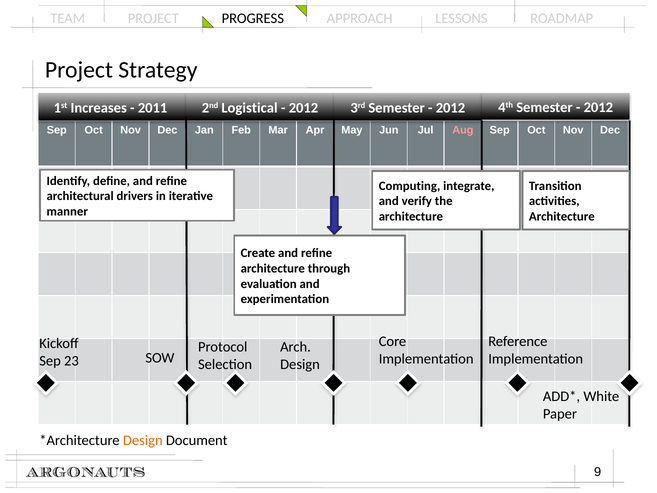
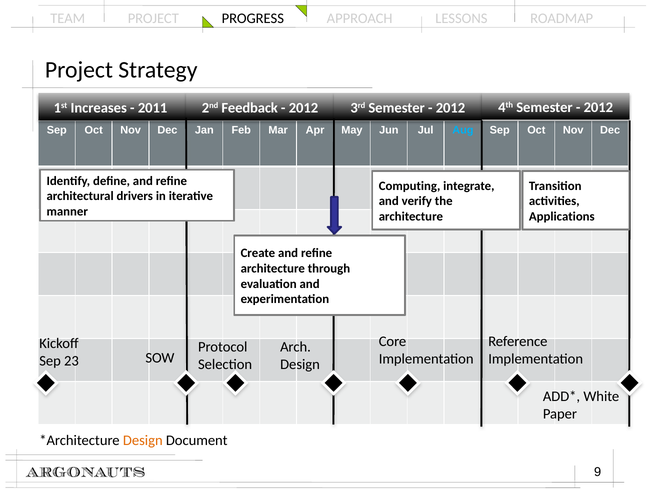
Logistical: Logistical -> Feedback (250, 108)
Aug colour: pink -> light blue (463, 130)
Architecture: Architecture -> Applications (562, 216)
